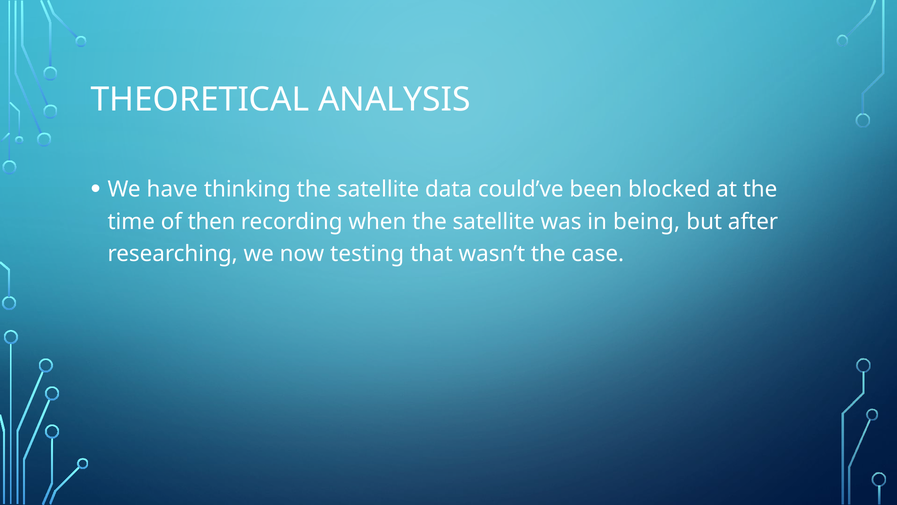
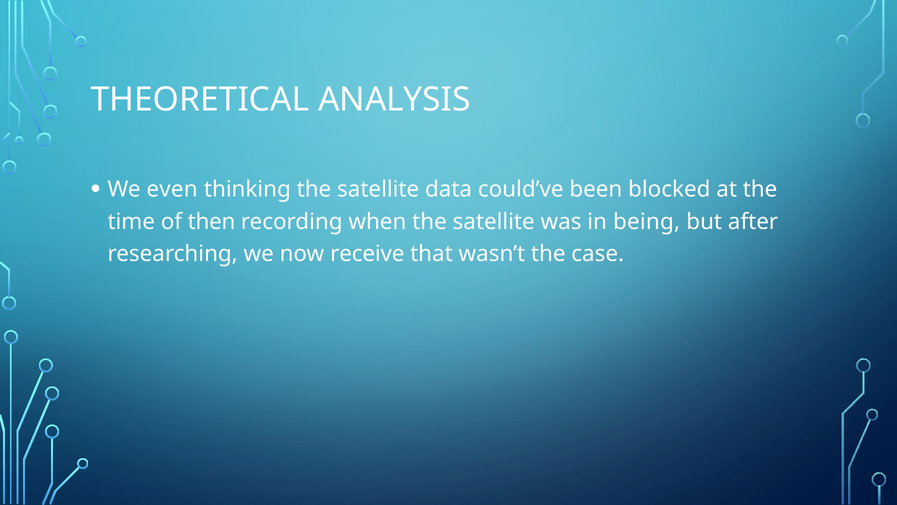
have: have -> even (172, 189)
testing: testing -> receive (367, 254)
